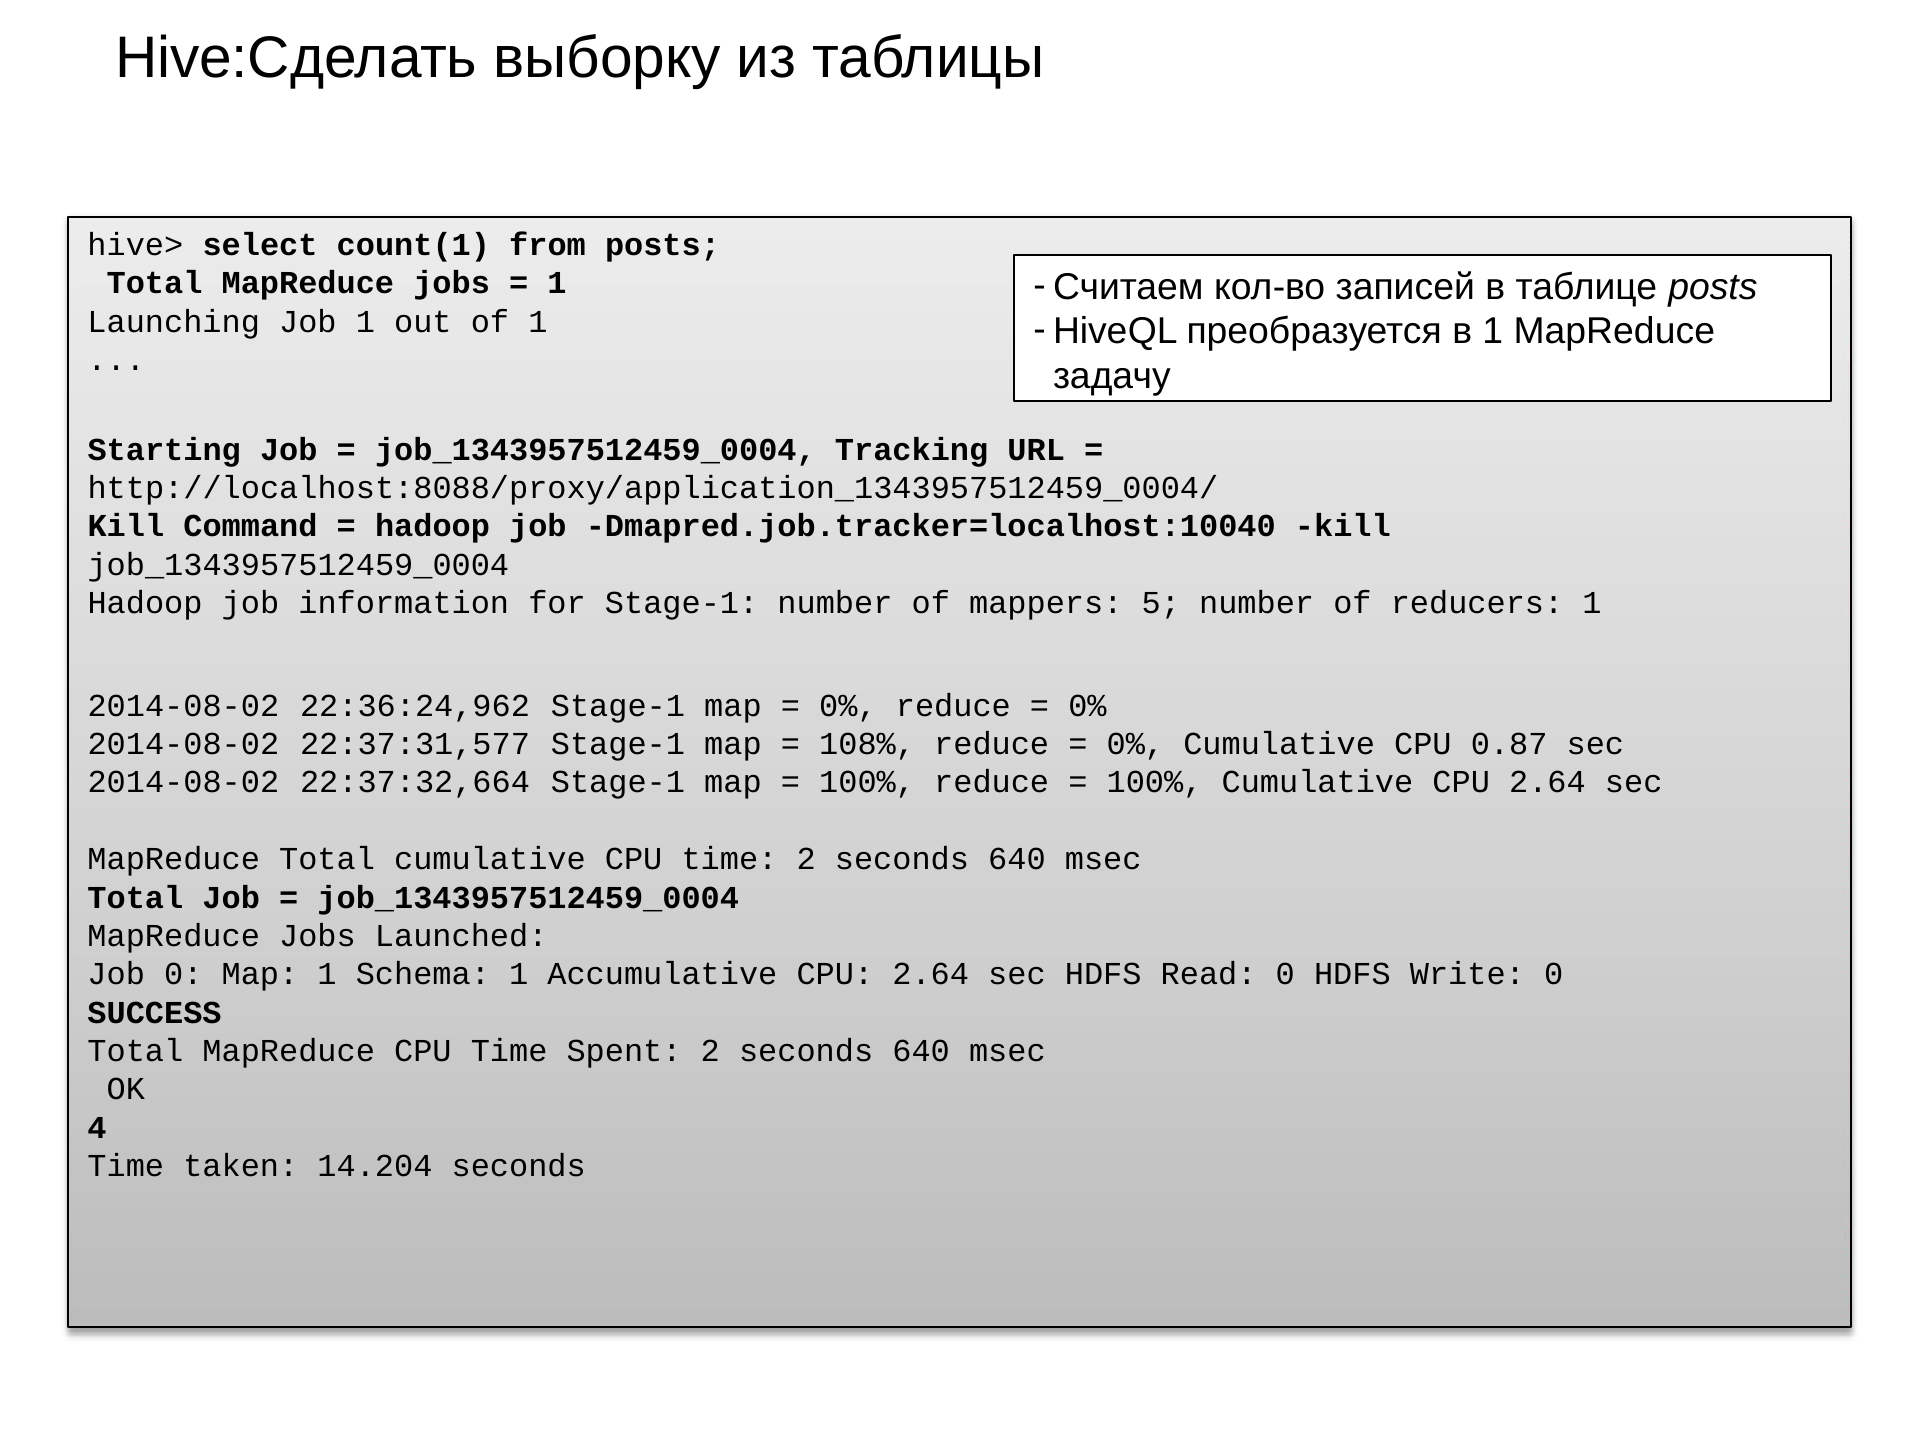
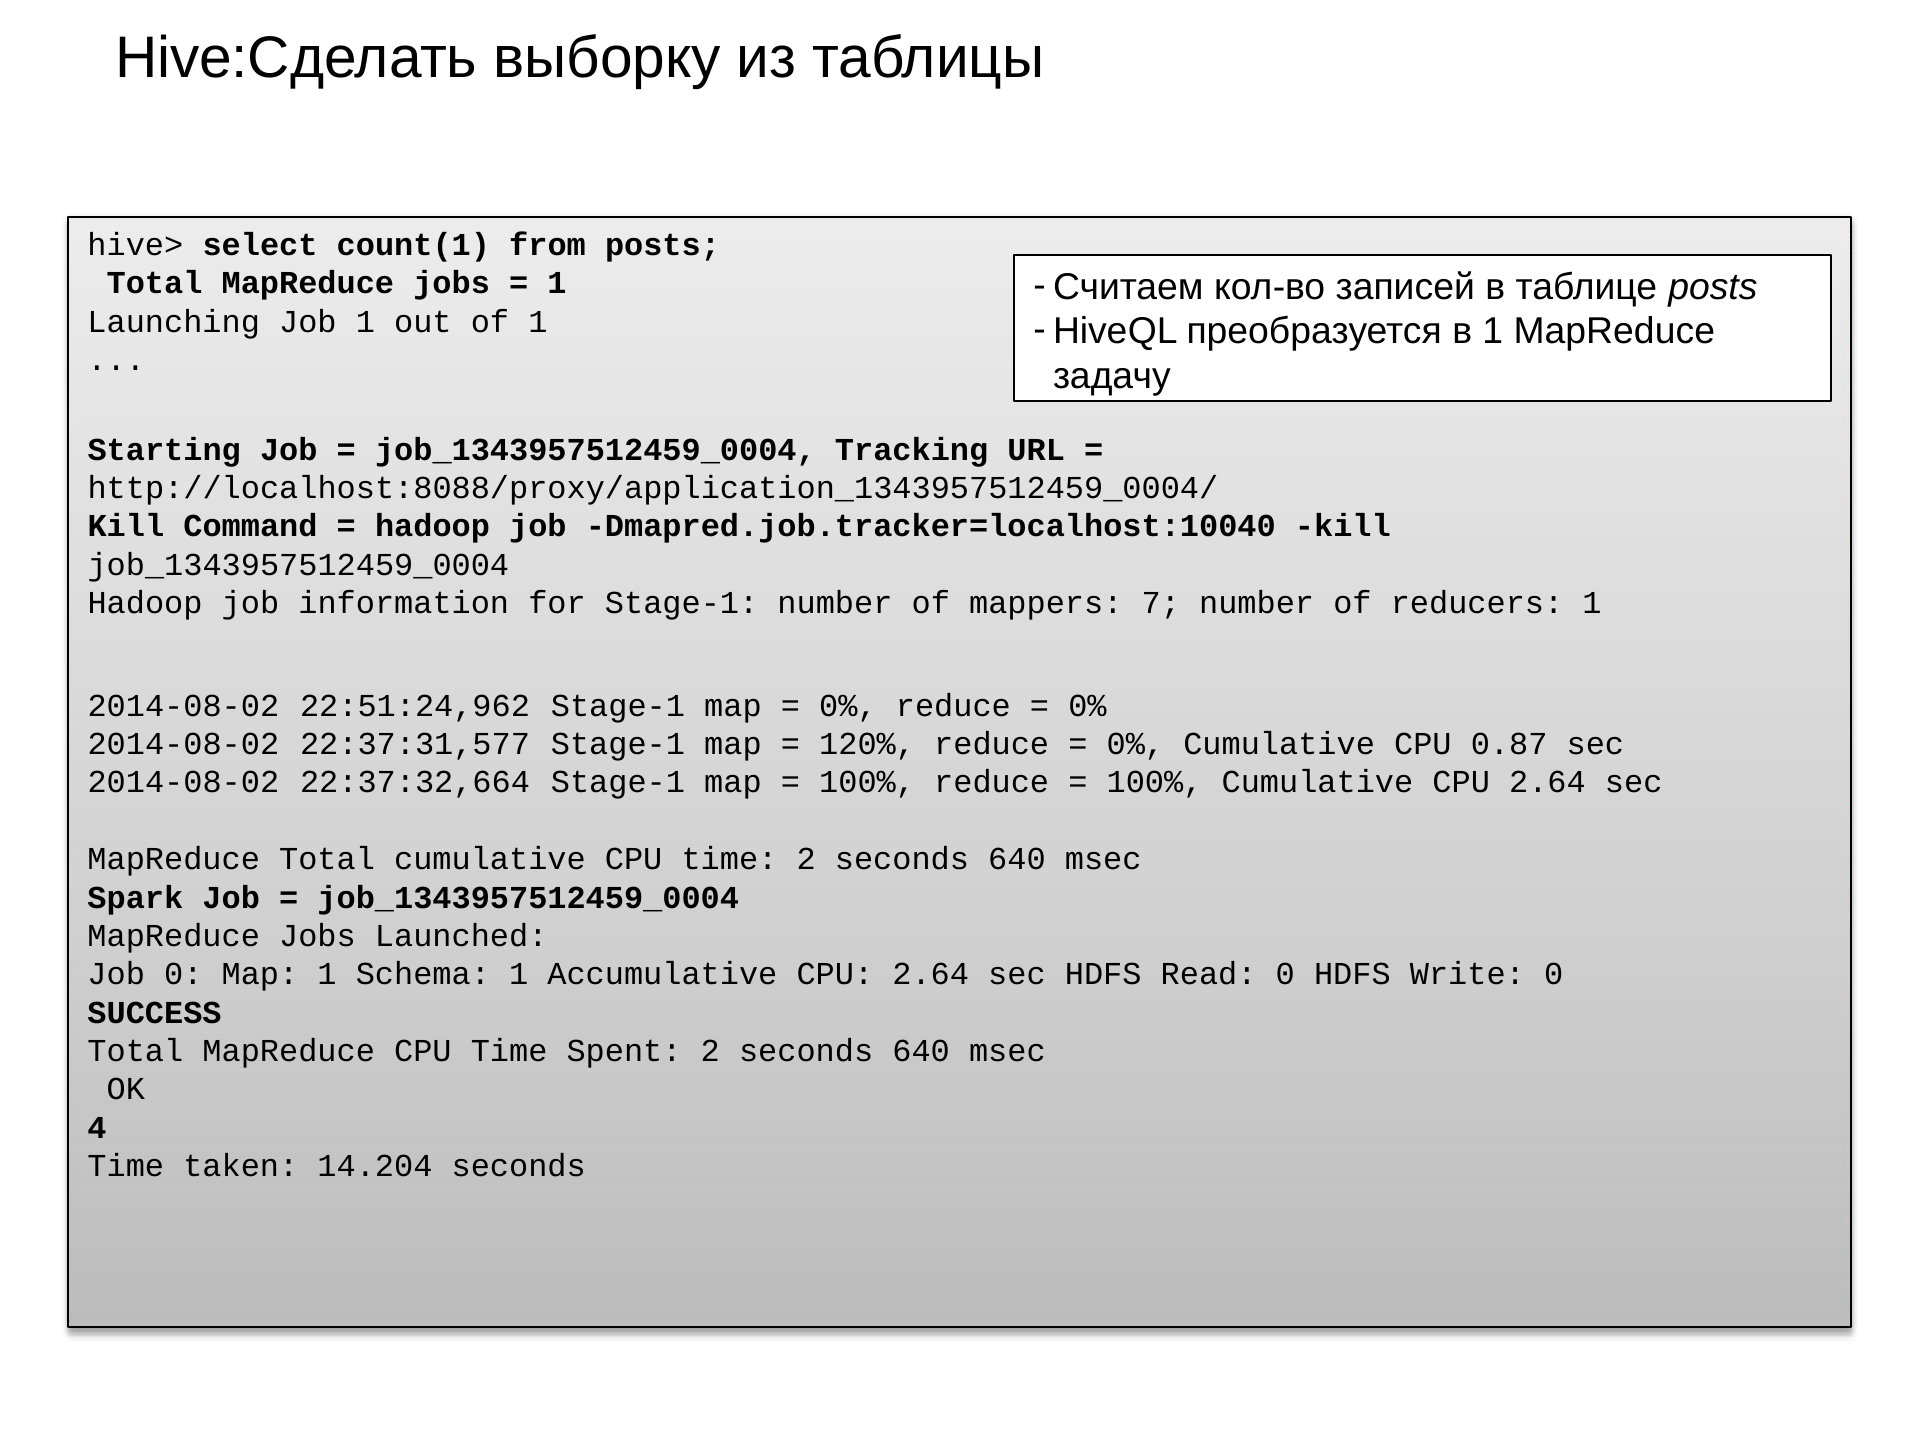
5: 5 -> 7 (1161, 603)
22:36:24,962: 22:36:24,962 -> 22:51:24,962 (415, 705)
108%: 108% -> 120% (867, 744)
Total: Total -> Spark (135, 897)
